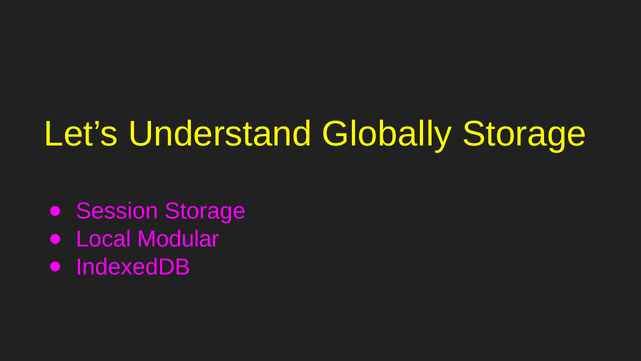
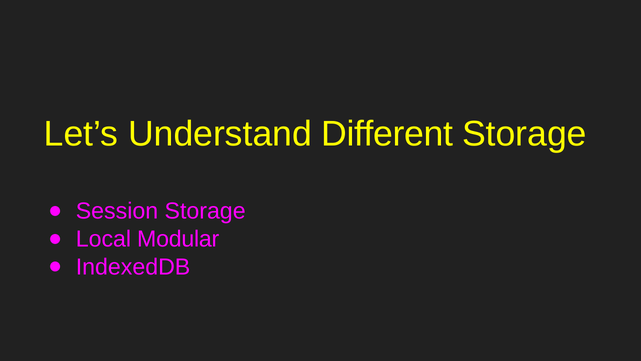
Globally: Globally -> Different (387, 134)
